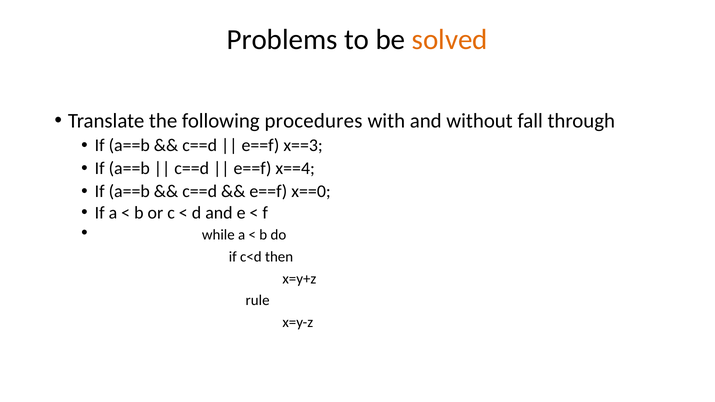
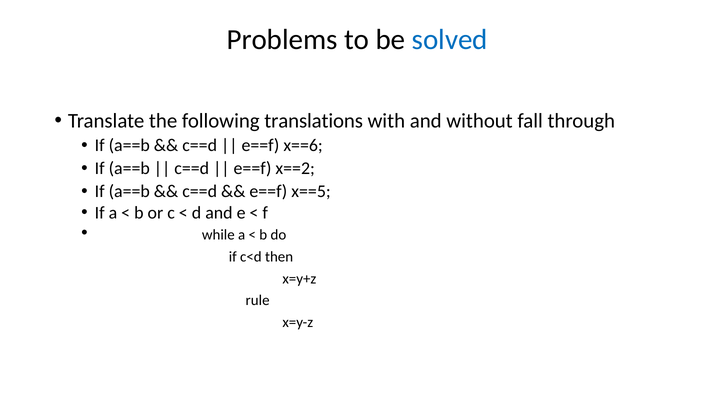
solved colour: orange -> blue (450, 40)
procedures: procedures -> translations (314, 121)
x==3: x==3 -> x==6 (303, 146)
x==4: x==4 -> x==2 (295, 169)
x==0: x==0 -> x==5 (311, 192)
